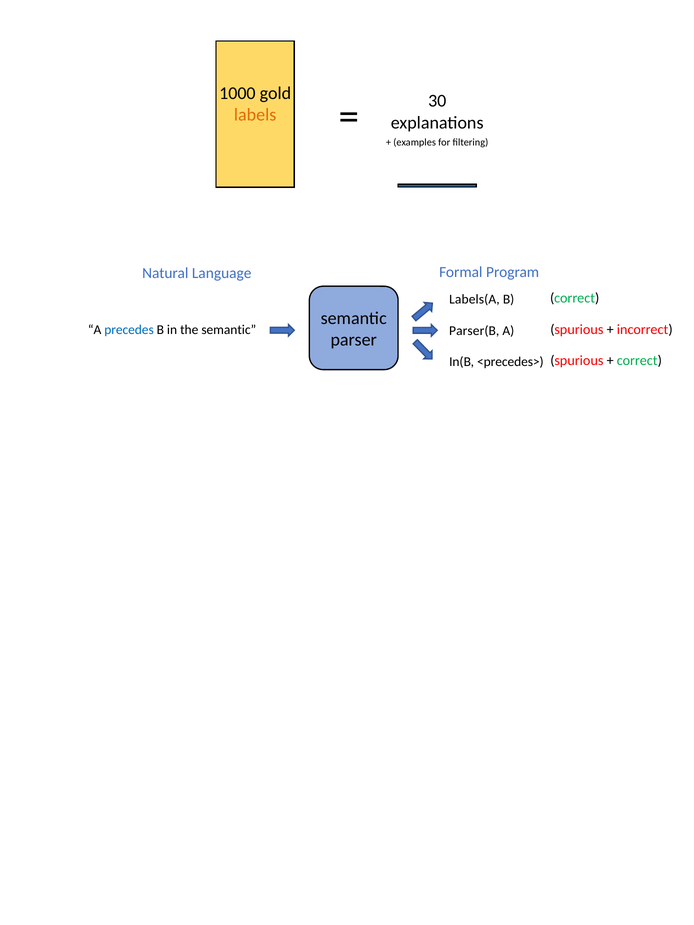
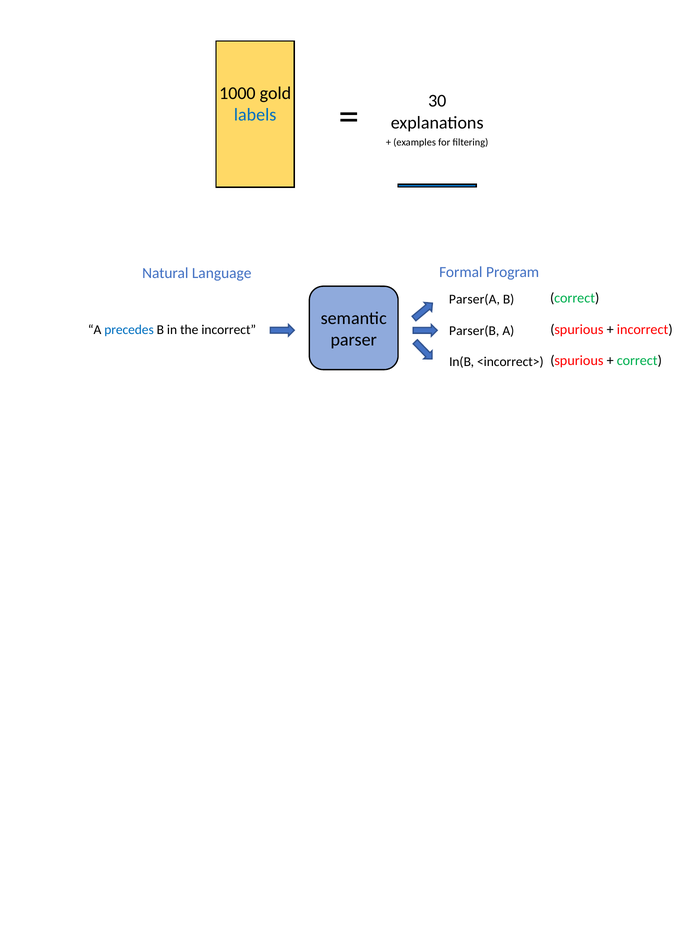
labels colour: orange -> blue (255, 115)
Labels(A: Labels(A -> Parser(A (474, 299)
the semantic: semantic -> incorrect (229, 330)
<precedes>: <precedes> -> <incorrect> (510, 362)
